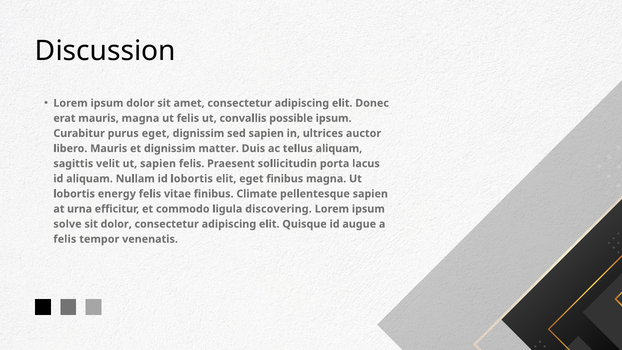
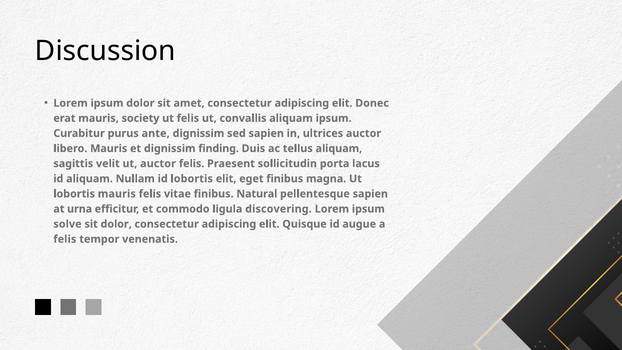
mauris magna: magna -> society (141, 118)
convallis possible: possible -> aliquam (291, 118)
purus eget: eget -> ante (156, 133)
matter: matter -> finding (219, 148)
ut sapien: sapien -> auctor (158, 164)
lobortis energy: energy -> mauris (117, 194)
Climate: Climate -> Natural (257, 194)
